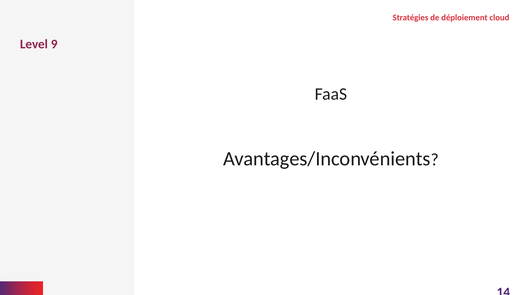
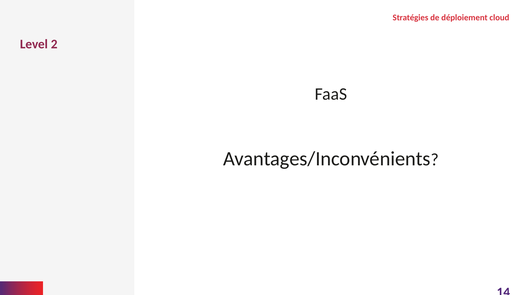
9: 9 -> 2 (54, 44)
